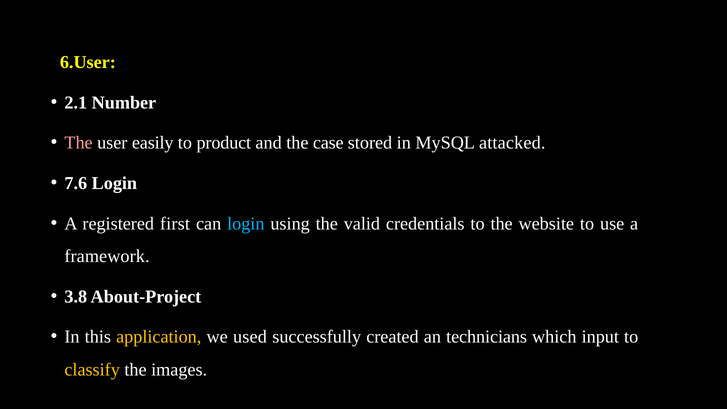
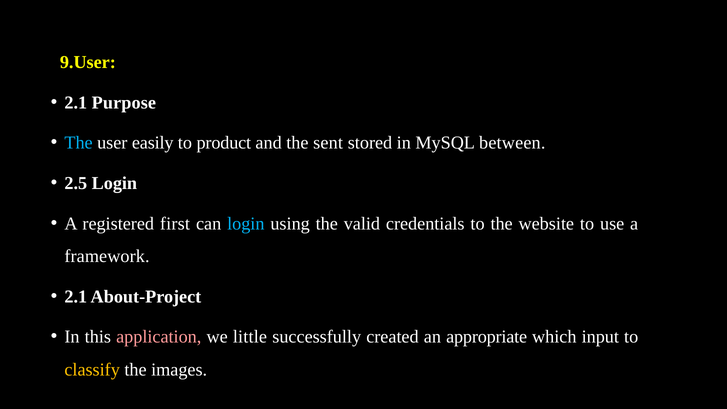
6.User: 6.User -> 9.User (88, 62)
Number: Number -> Purpose (124, 103)
The colour: pink -> light blue (79, 143)
case: case -> sent (328, 143)
attacked: attacked -> between (512, 143)
7.6: 7.6 -> 2.5 (76, 183)
3.8: 3.8 -> 2.1 (76, 297)
application colour: yellow -> pink (159, 337)
used: used -> little (250, 337)
technicians: technicians -> appropriate (487, 337)
